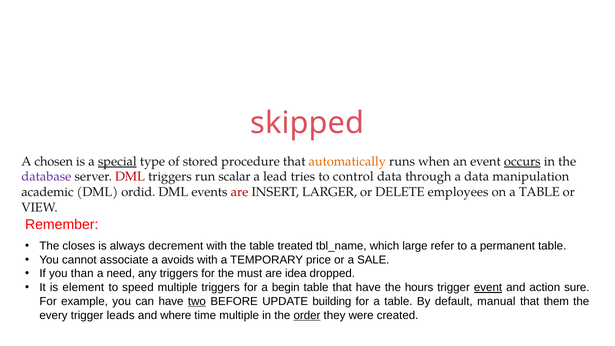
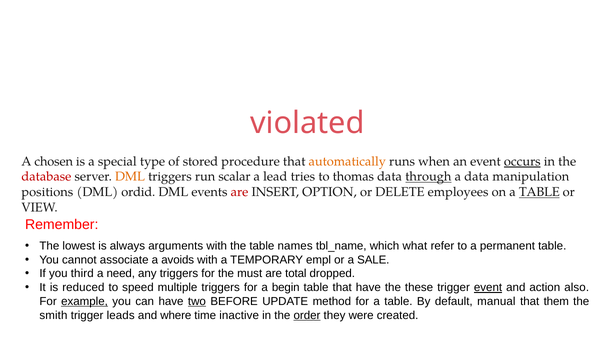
skipped: skipped -> violated (307, 123)
special underline: present -> none (117, 161)
database colour: purple -> red (46, 177)
DML colour: red -> orange (130, 177)
control: control -> thomas (353, 177)
through underline: none -> present (428, 177)
academic: academic -> positions (47, 192)
LARGER: LARGER -> OPTION (329, 192)
TABLE underline: none -> present (539, 192)
closes: closes -> lowest (79, 246)
decrement: decrement -> arguments (176, 246)
treated: treated -> names (295, 246)
large: large -> what (415, 246)
price: price -> empl (319, 260)
than: than -> third (82, 274)
idea: idea -> total (296, 274)
element: element -> reduced (83, 287)
hours: hours -> these (419, 287)
sure: sure -> also (577, 287)
example underline: none -> present (85, 301)
building: building -> method (332, 301)
every: every -> smith (53, 315)
time multiple: multiple -> inactive (239, 315)
